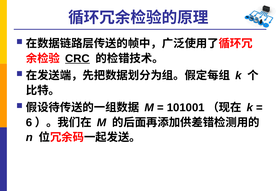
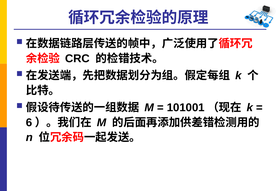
CRC underline: present -> none (77, 59)
